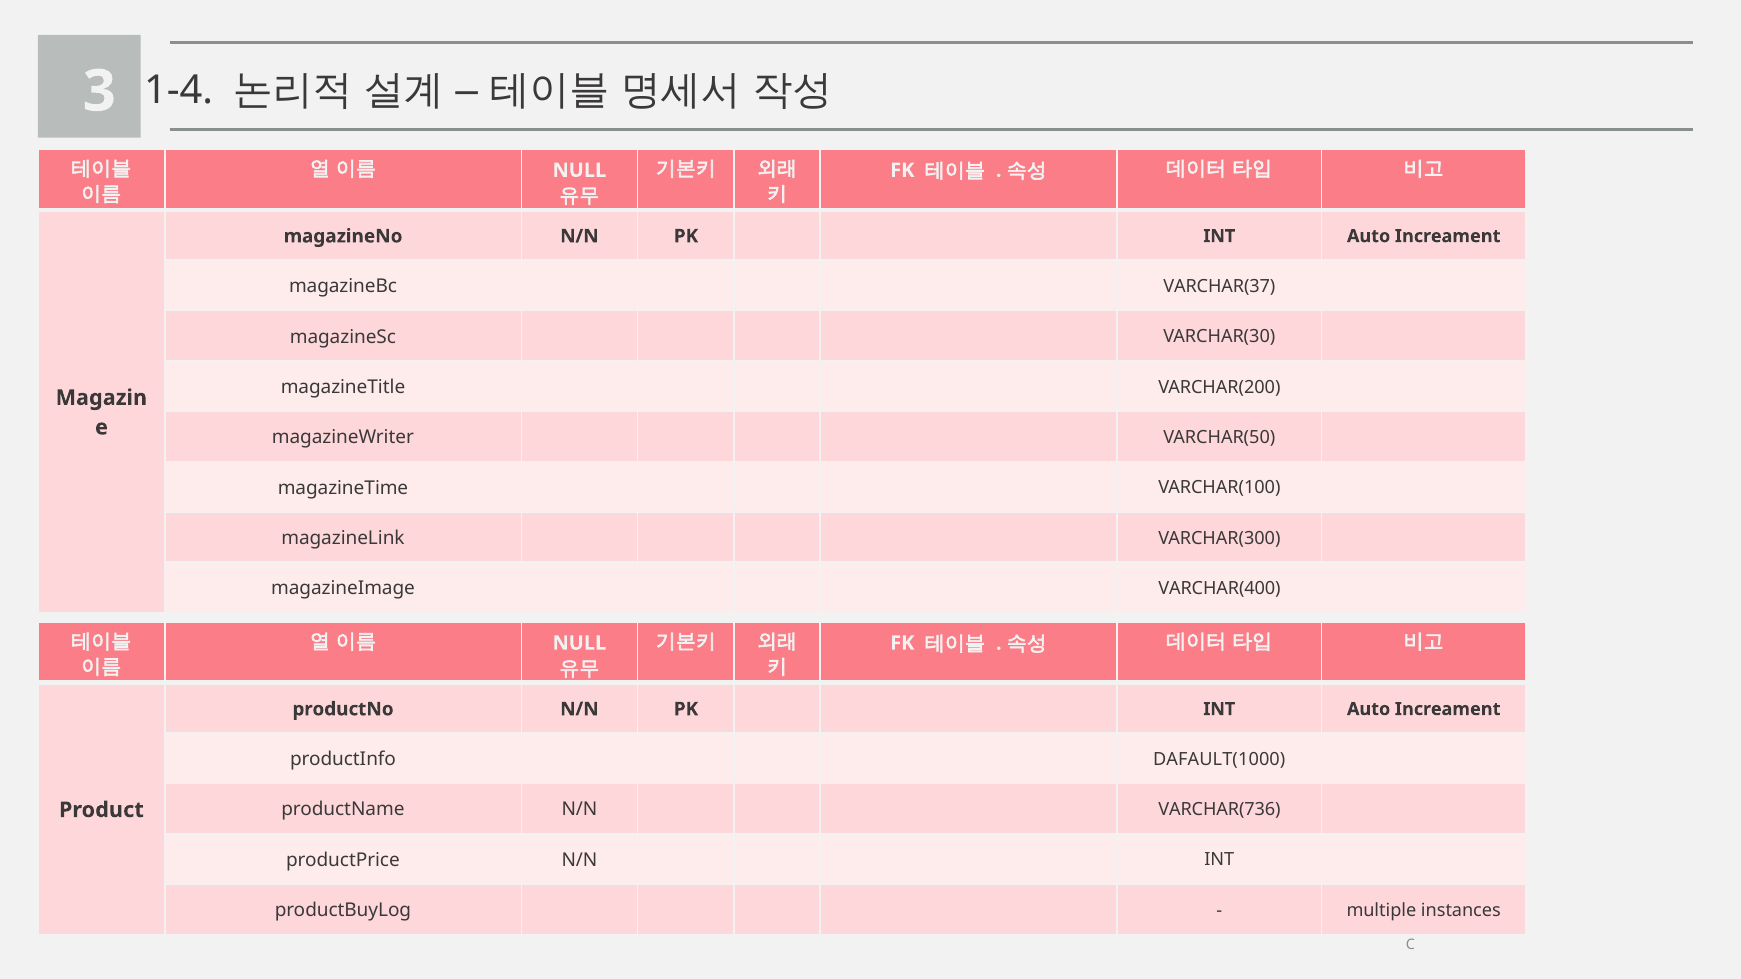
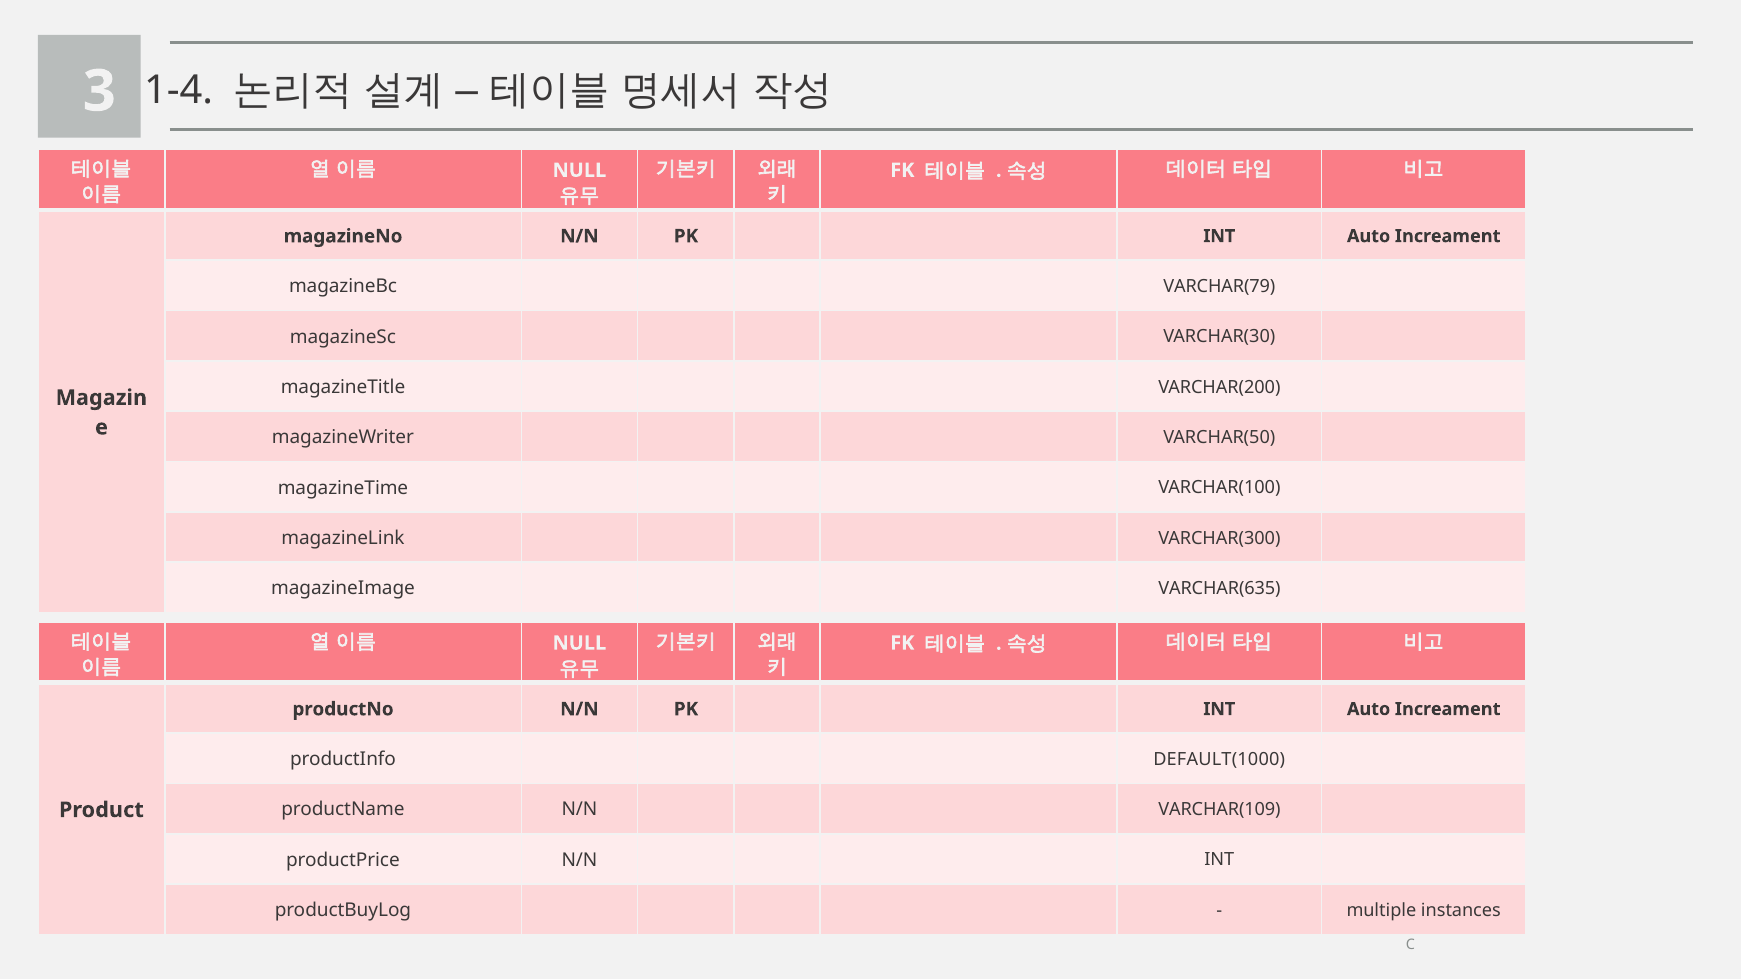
VARCHAR(37: VARCHAR(37 -> VARCHAR(79 (1219, 287)
VARCHAR(400: VARCHAR(400 -> VARCHAR(635 (1219, 589)
DAFAULT(1000: DAFAULT(1000 -> DEFAULT(1000 (1219, 760)
VARCHAR(736: VARCHAR(736 -> VARCHAR(109 (1219, 810)
